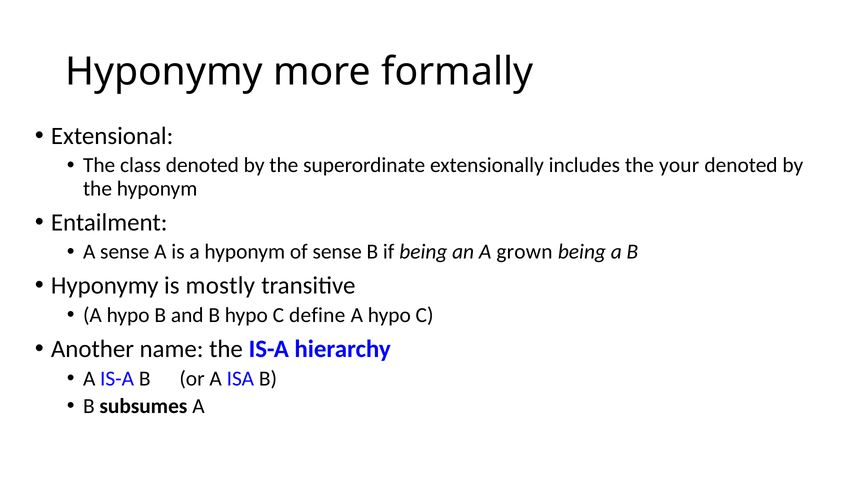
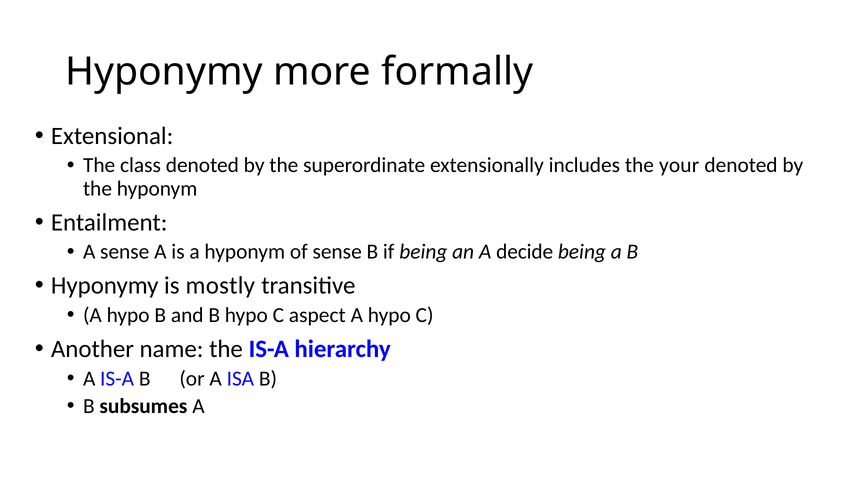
grown: grown -> decide (525, 252)
define: define -> aspect (317, 315)
